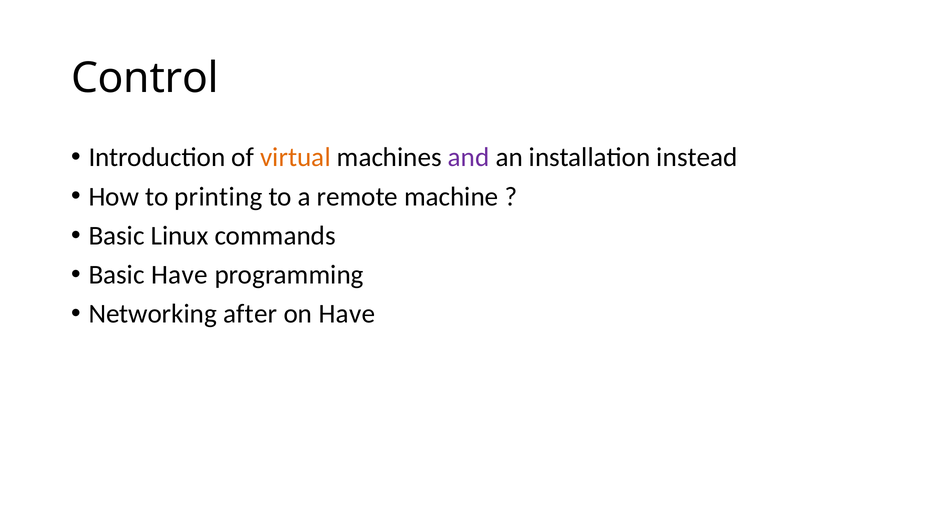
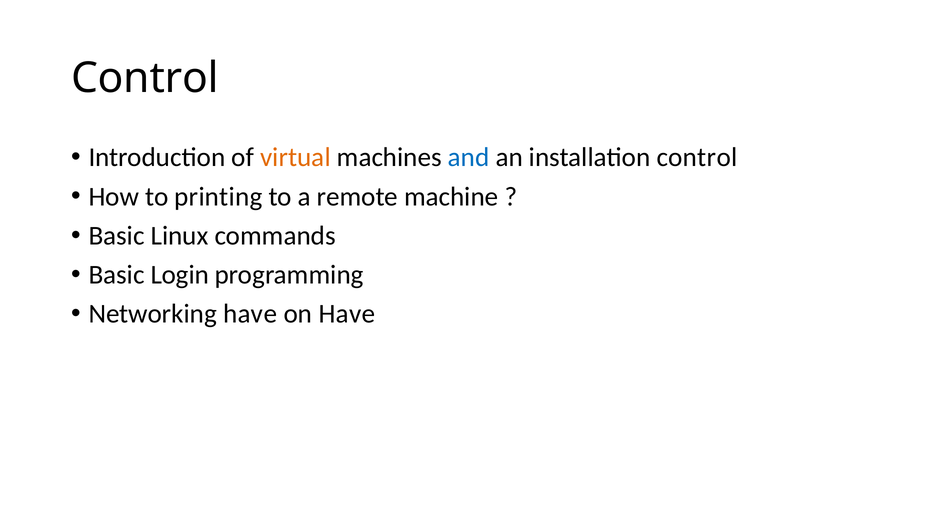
and colour: purple -> blue (469, 158)
installation instead: instead -> control (697, 158)
Basic Have: Have -> Login (180, 275)
Networking after: after -> have (250, 314)
